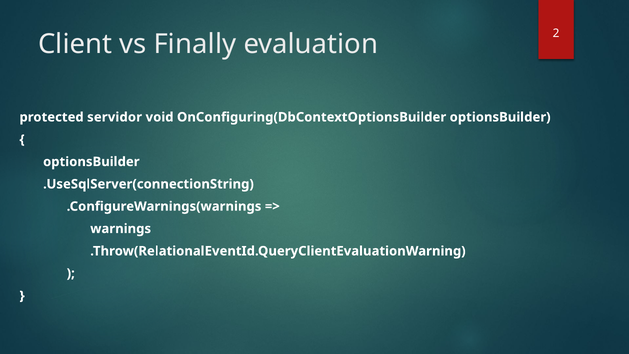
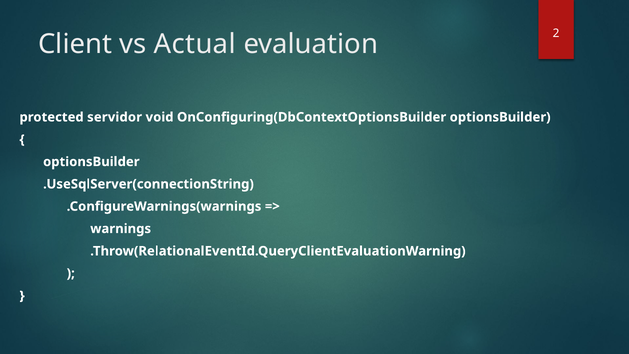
Finally: Finally -> Actual (195, 44)
